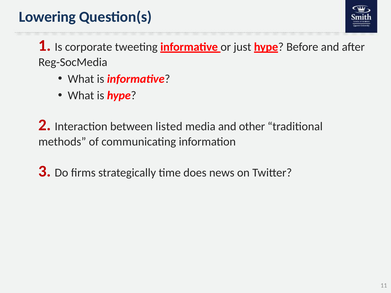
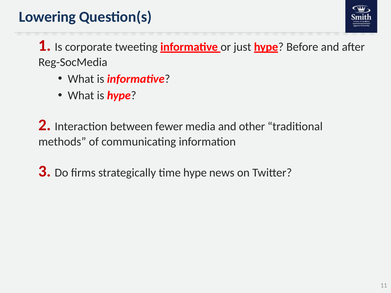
listed: listed -> fewer (169, 127)
time does: does -> hype (195, 173)
